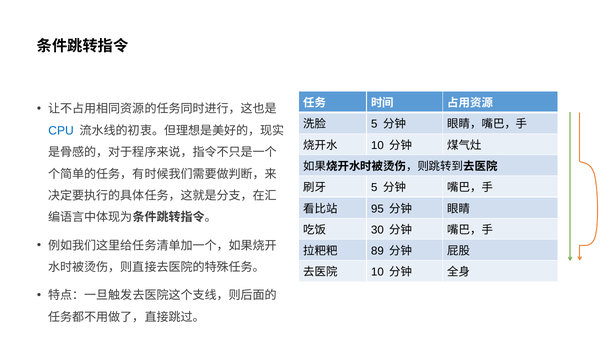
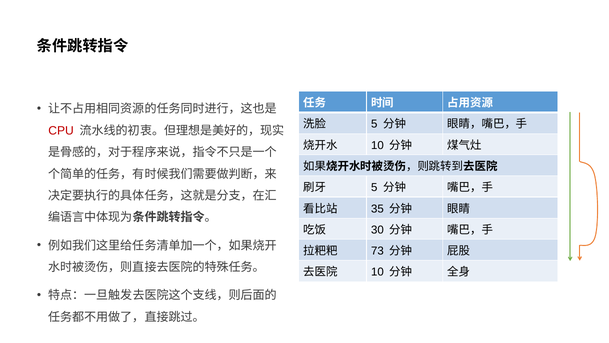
CPU colour: blue -> red (61, 130)
95: 95 -> 35 (377, 209)
89: 89 -> 73 (377, 251)
